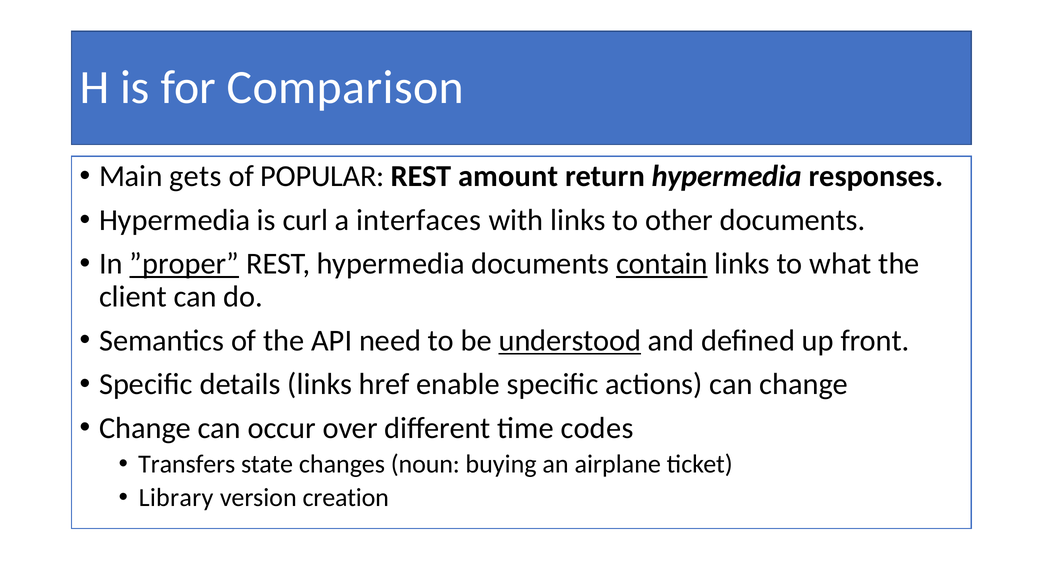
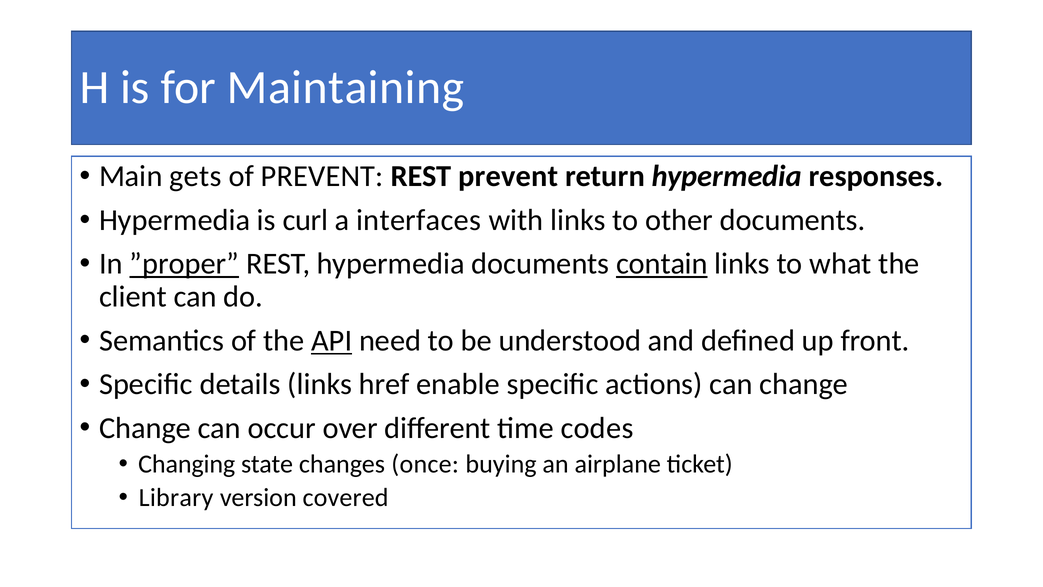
Comparison: Comparison -> Maintaining (345, 88)
of POPULAR: POPULAR -> PREVENT (322, 176)
REST amount: amount -> prevent (508, 176)
API underline: none -> present (332, 340)
understood underline: present -> none (570, 340)
Transfers: Transfers -> Changing (187, 464)
noun: noun -> once (425, 464)
creation: creation -> covered (346, 497)
